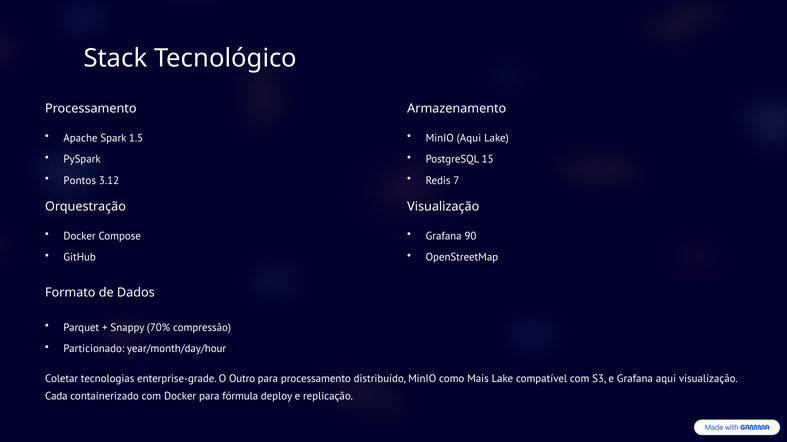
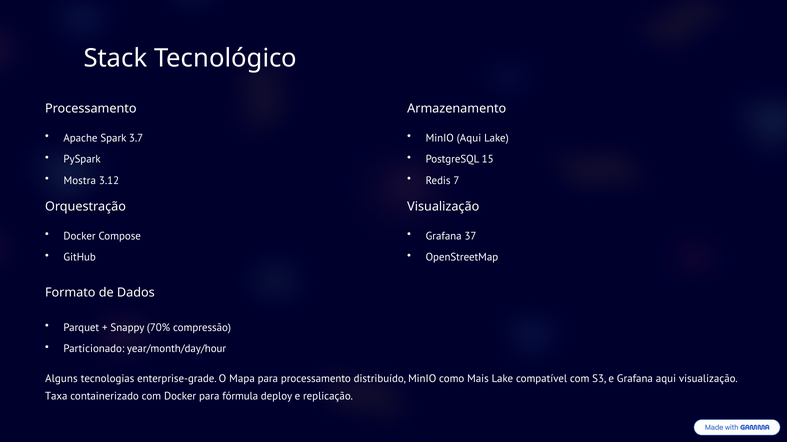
1.5: 1.5 -> 3.7 (136, 138)
Pontos: Pontos -> Mostra (80, 181)
90: 90 -> 37 (471, 236)
Coletar: Coletar -> Alguns (61, 379)
Outro: Outro -> Mapa (242, 379)
Cada: Cada -> Taxa (56, 397)
